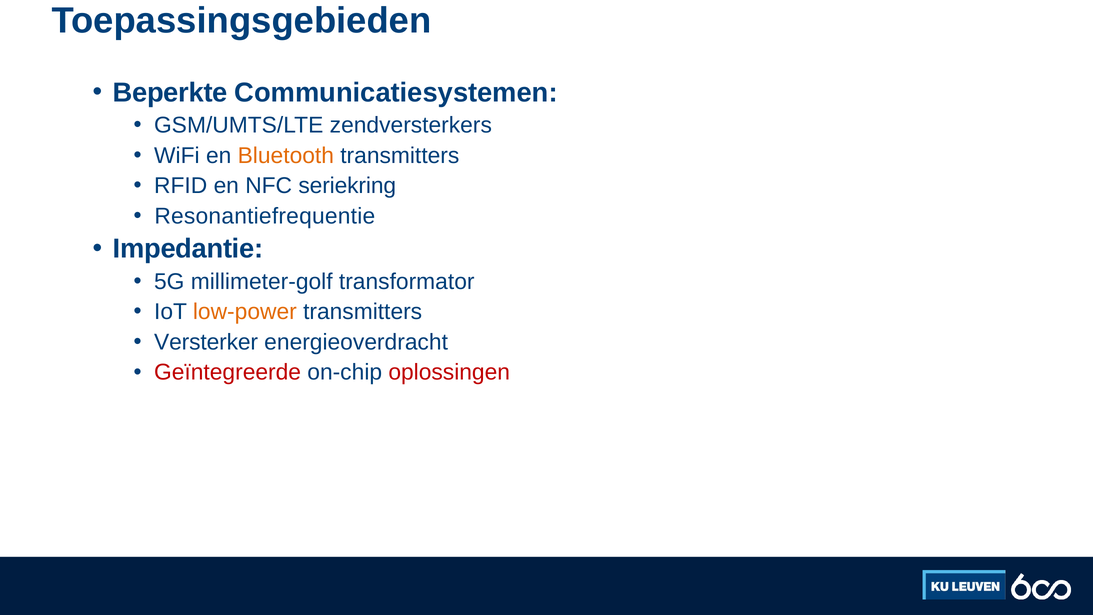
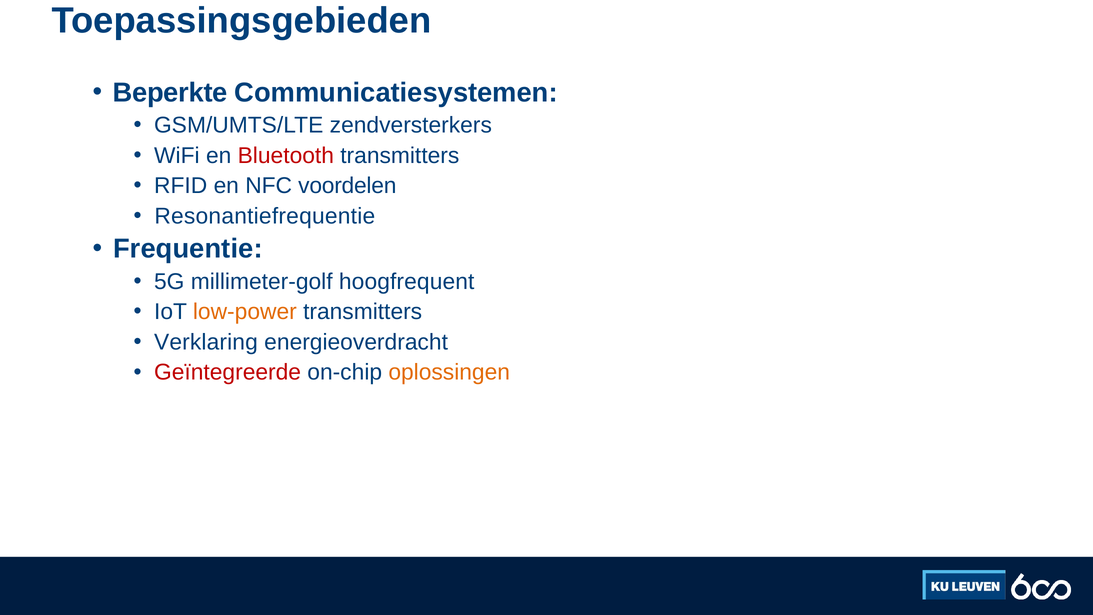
Bluetooth colour: orange -> red (286, 155)
seriekring: seriekring -> voordelen (347, 186)
Impedantie: Impedantie -> Frequentie (188, 249)
transformator: transformator -> hoogfrequent (407, 281)
Versterker: Versterker -> Verklaring (206, 342)
oplossingen colour: red -> orange (449, 372)
